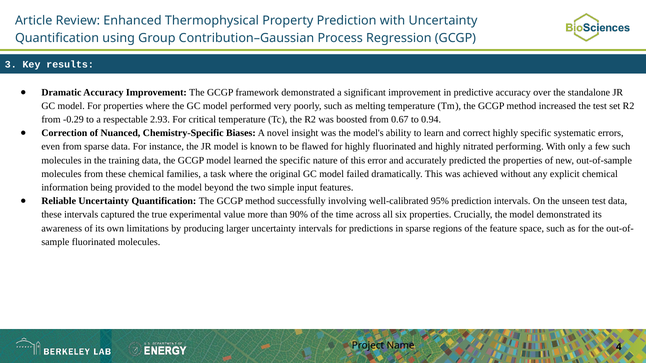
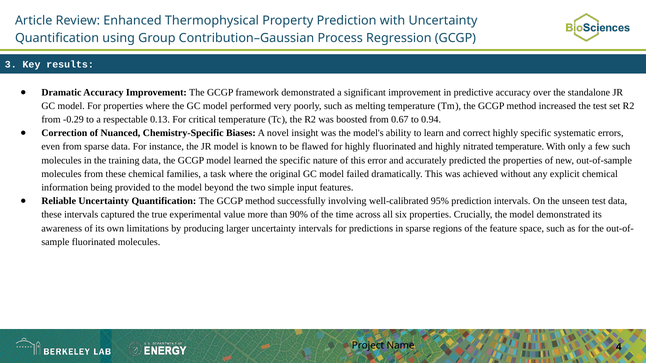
2.93: 2.93 -> 0.13 (160, 120)
nitrated performing: performing -> temperature (520, 147)
